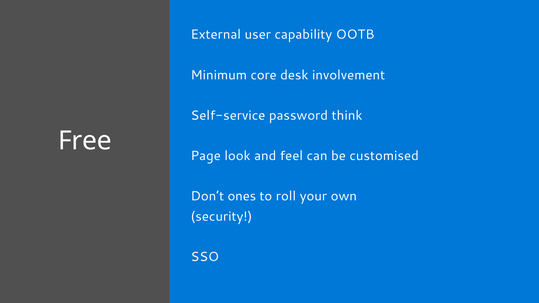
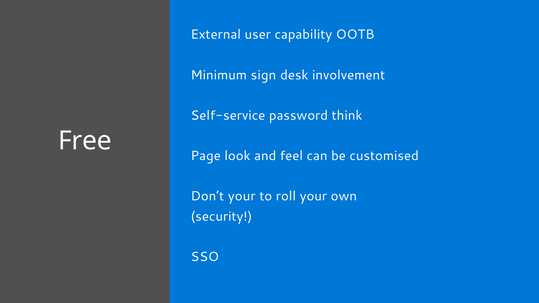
core: core -> sign (263, 75)
Don’t ones: ones -> your (242, 196)
